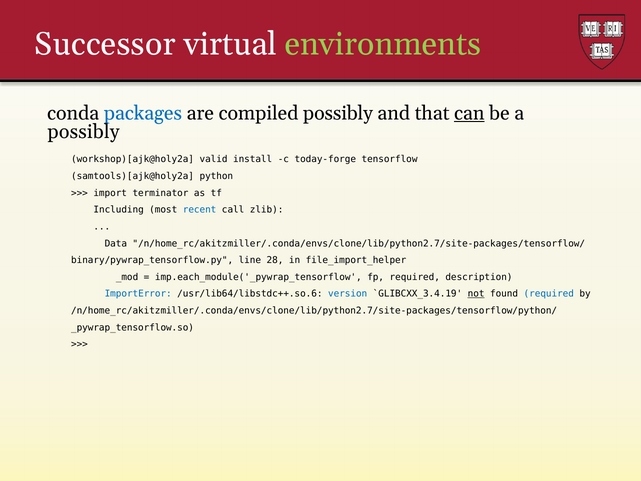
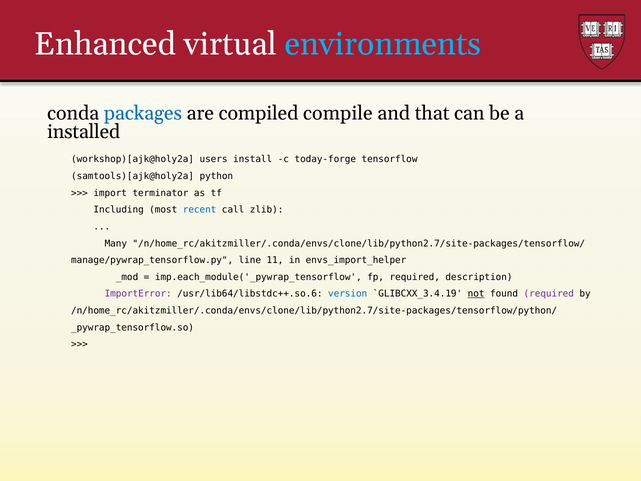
Successor: Successor -> Enhanced (105, 44)
environments colour: light green -> light blue (383, 44)
compiled possibly: possibly -> compile (338, 113)
can underline: present -> none (469, 113)
possibly: possibly -> installed (84, 132)
valid: valid -> users (214, 159)
Data: Data -> Many (116, 243)
binary/pywrap_tensorflow.py: binary/pywrap_tensorflow.py -> manage/pywrap_tensorflow.py (152, 260)
28: 28 -> 11 (275, 260)
file_import_helper: file_import_helper -> envs_import_helper (356, 260)
ImportError colour: blue -> purple (138, 294)
required colour: blue -> purple (549, 294)
